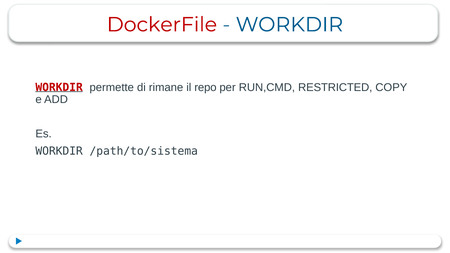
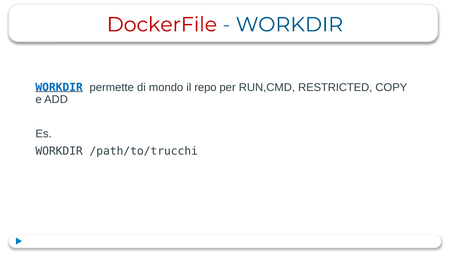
WORKDIR colour: red -> blue (59, 87)
rimane: rimane -> mondo (166, 87)
/path/to/sistema: /path/to/sistema -> /path/to/trucchi (144, 151)
